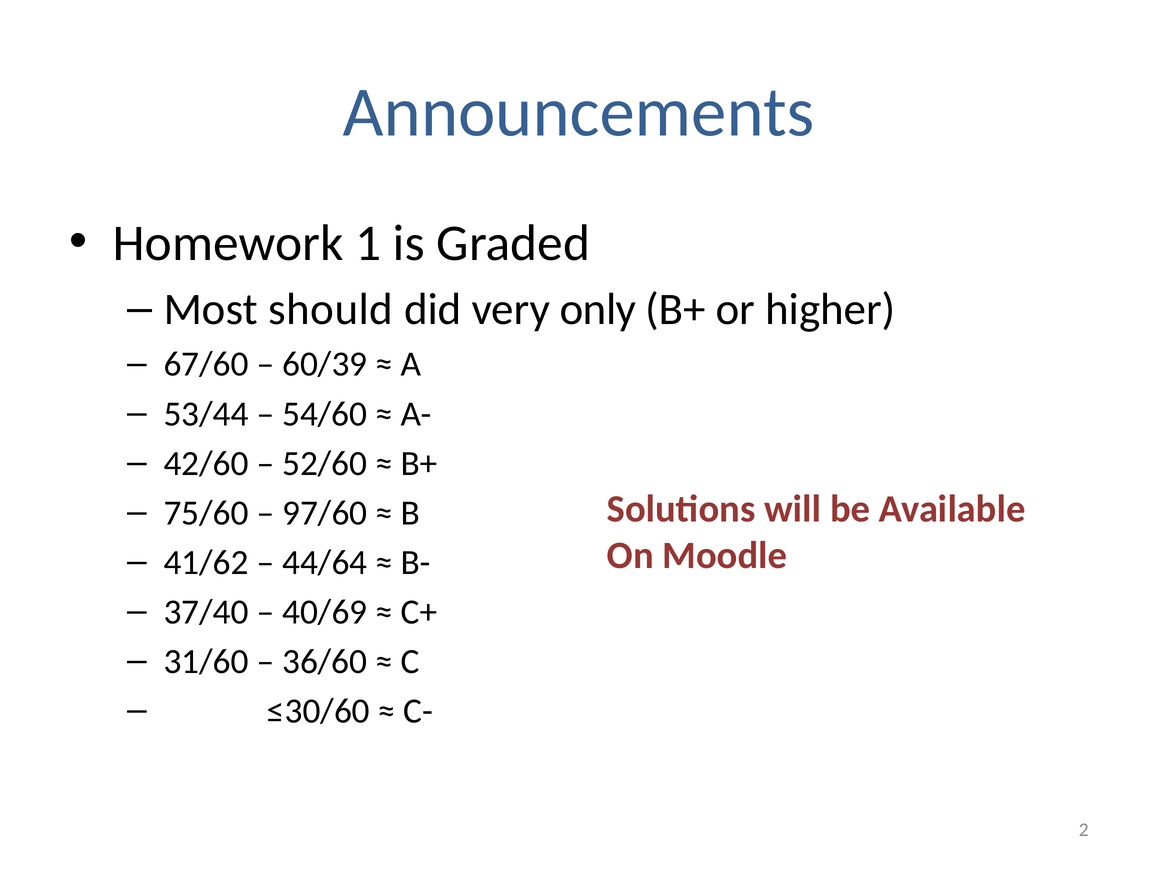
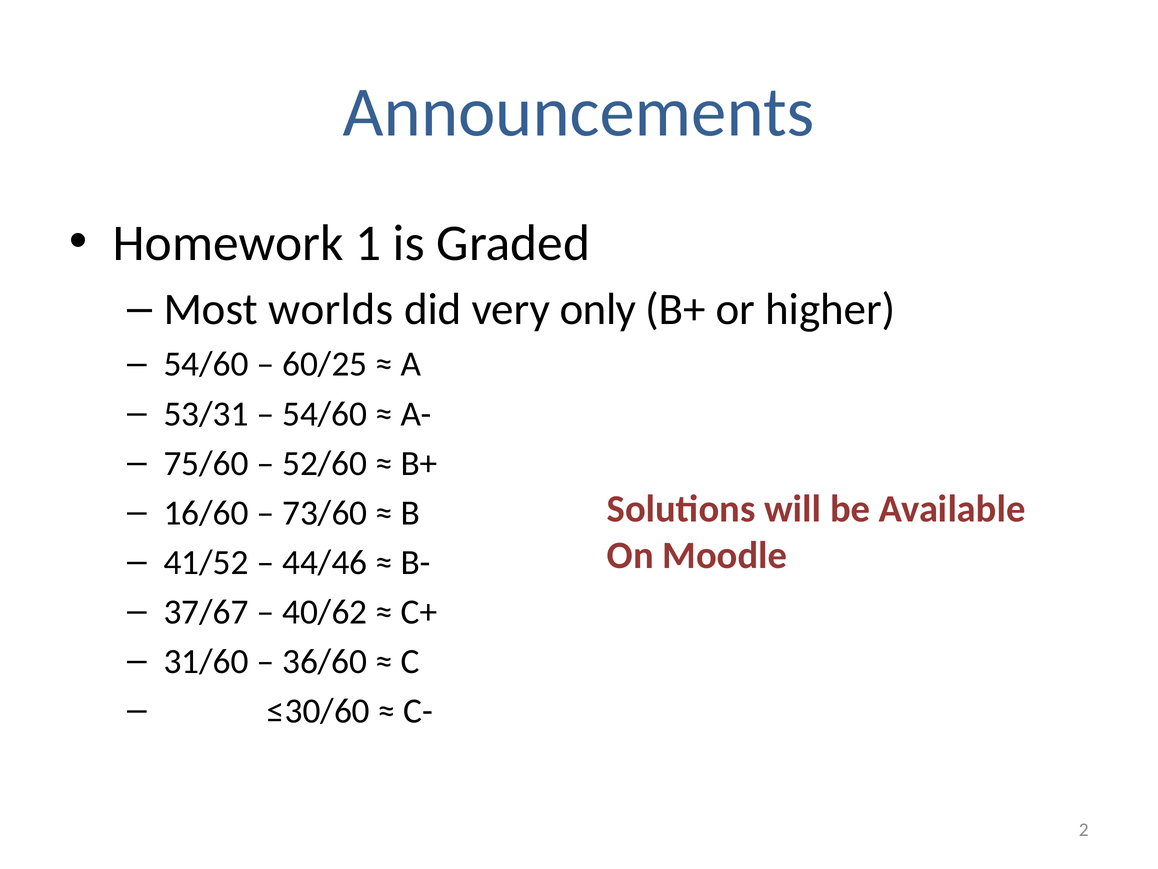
should: should -> worlds (331, 309)
67/60: 67/60 -> 54/60 (206, 364)
60/39: 60/39 -> 60/25 (325, 364)
53/44: 53/44 -> 53/31 (206, 414)
42/60: 42/60 -> 75/60 (206, 463)
75/60: 75/60 -> 16/60 (206, 513)
97/60: 97/60 -> 73/60 (325, 513)
41/62: 41/62 -> 41/52 (206, 562)
44/64: 44/64 -> 44/46 (325, 562)
37/40: 37/40 -> 37/67 (206, 612)
40/69: 40/69 -> 40/62 (325, 612)
